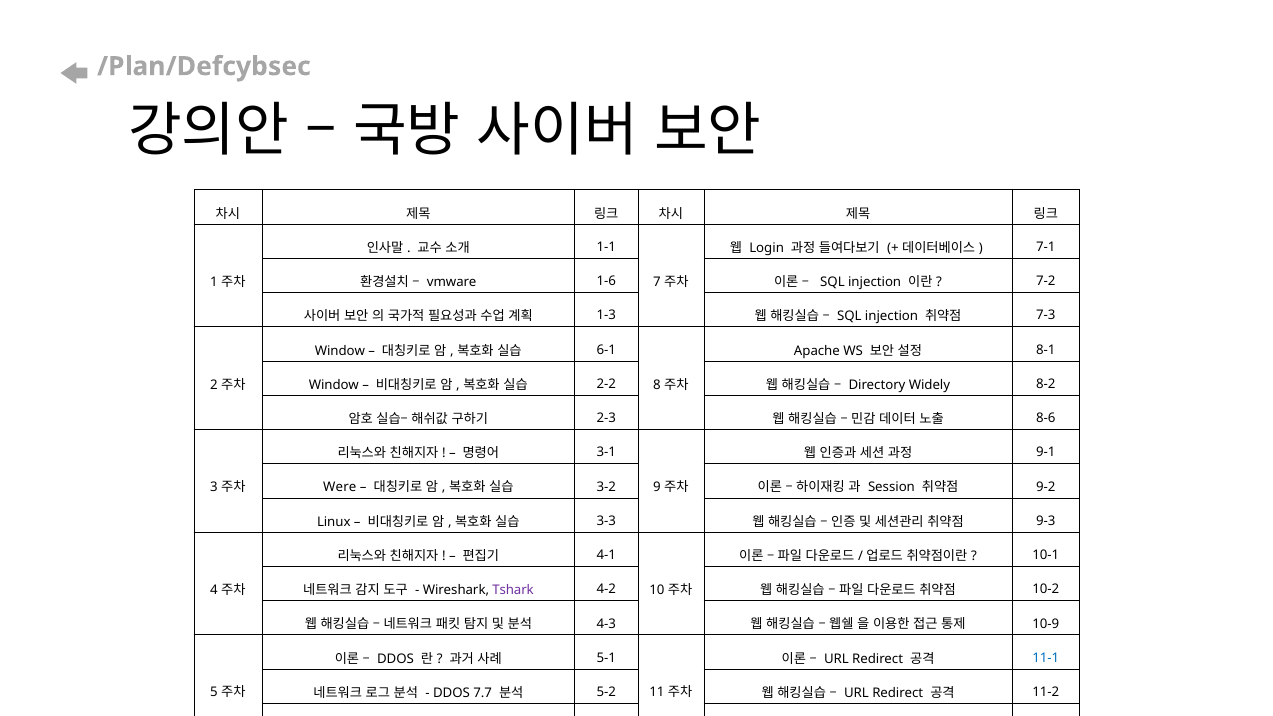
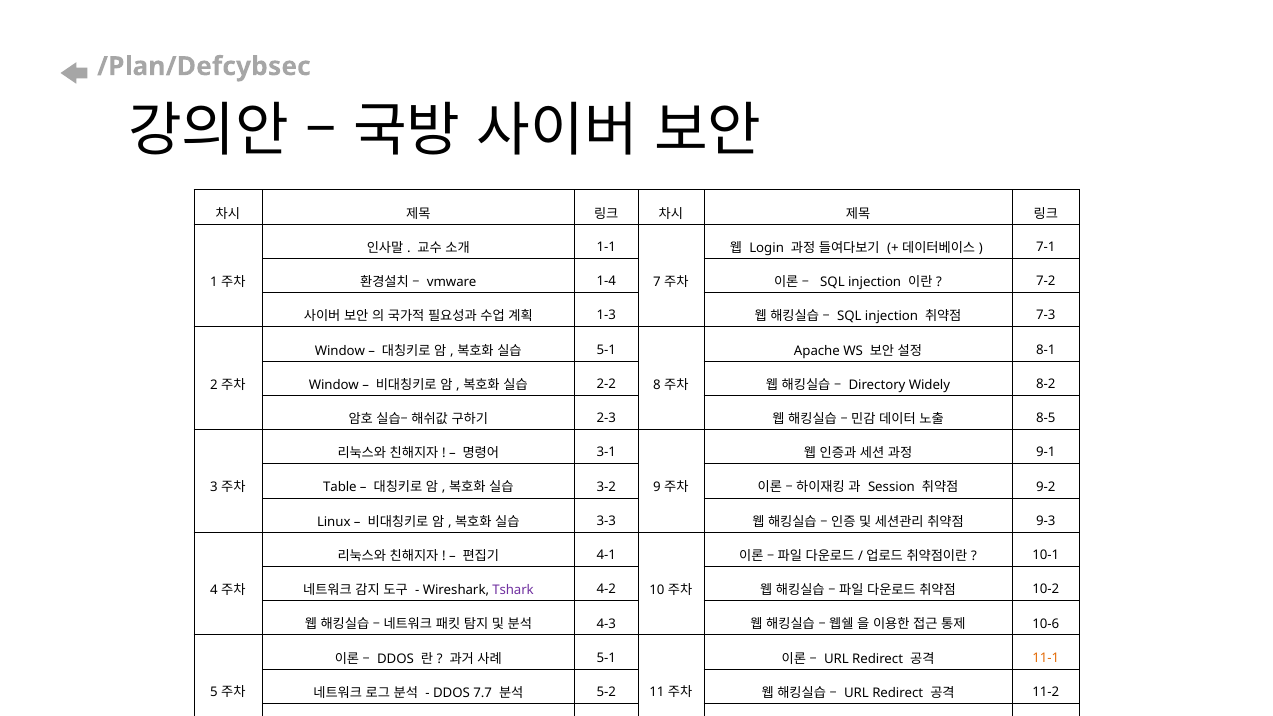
1-6: 1-6 -> 1-4 (606, 281)
6-1: 6-1 -> 5-1 (606, 350)
8-6: 8-6 -> 8-5 (1046, 418)
Were: Were -> Table (340, 488)
10-9: 10-9 -> 10-6 (1046, 624)
11-1 colour: blue -> orange (1046, 658)
